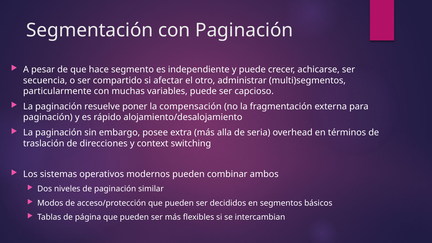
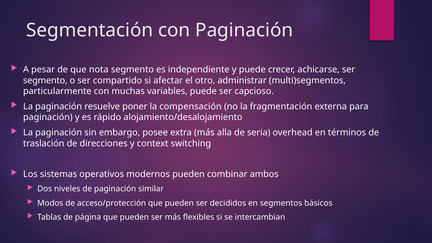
hace: hace -> nota (99, 70)
secuencia: secuencia -> segmento (45, 80)
